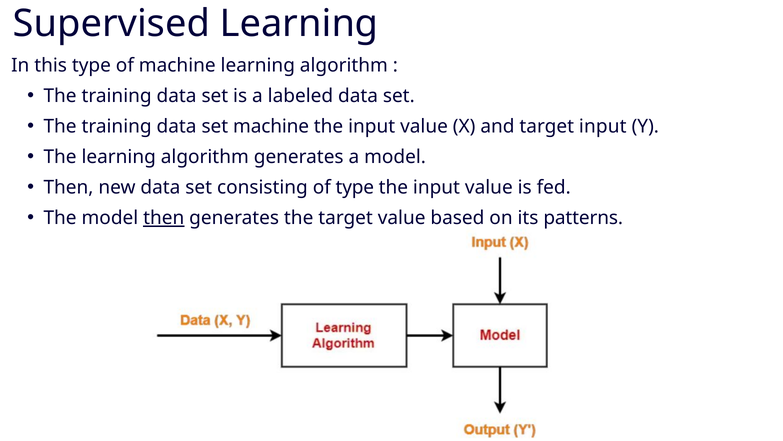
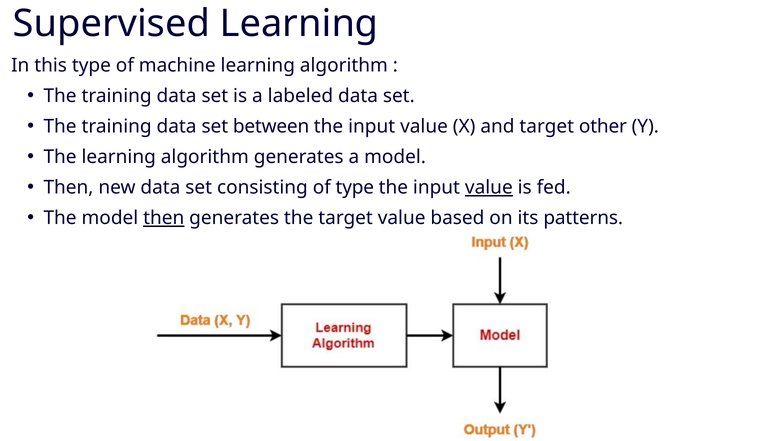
set machine: machine -> between (271, 126)
target input: input -> other (603, 126)
value underline: none -> present (489, 187)
